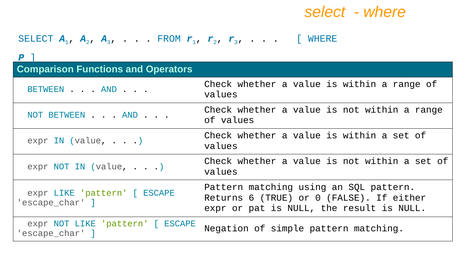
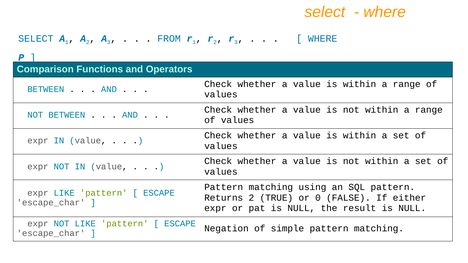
Returns 6: 6 -> 2 (251, 198)
